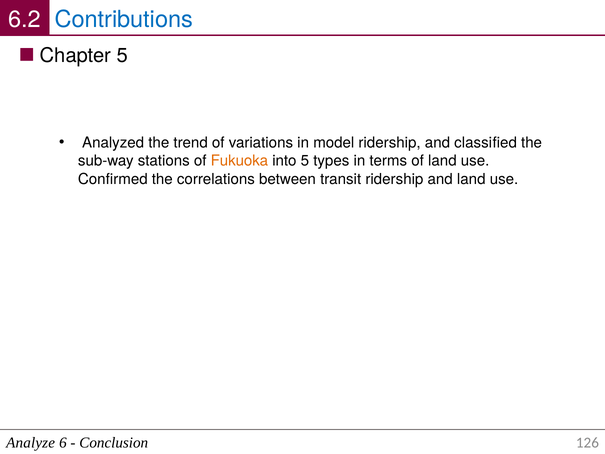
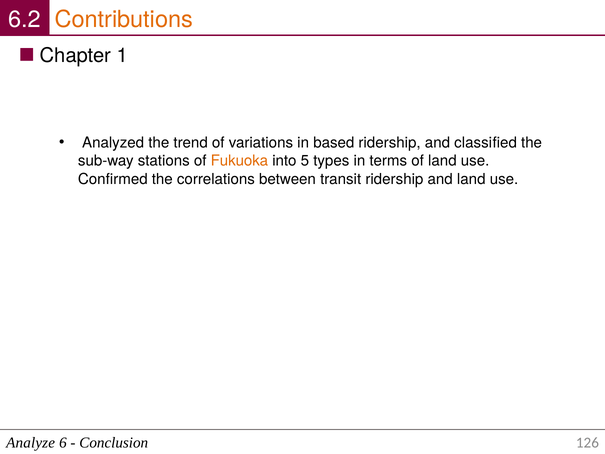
Contributions colour: blue -> orange (124, 19)
Chapter 5: 5 -> 1 (122, 56)
model: model -> based (334, 143)
